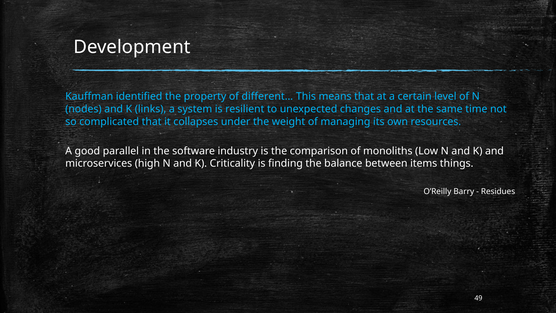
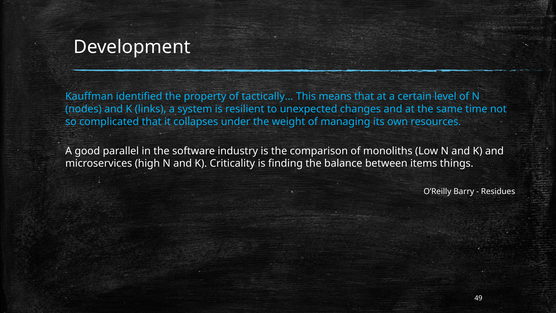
different…: different… -> tactically… (267, 96)
